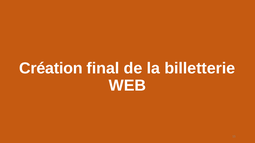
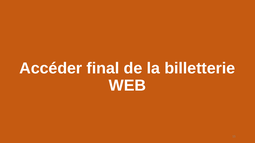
Création: Création -> Accéder (51, 69)
